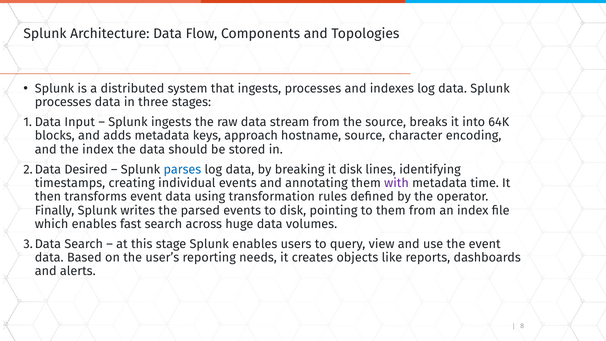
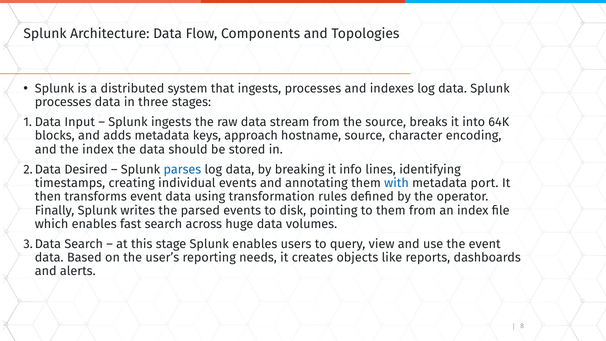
it disk: disk -> info (351, 169)
with colour: purple -> blue (396, 183)
time: time -> port (484, 183)
